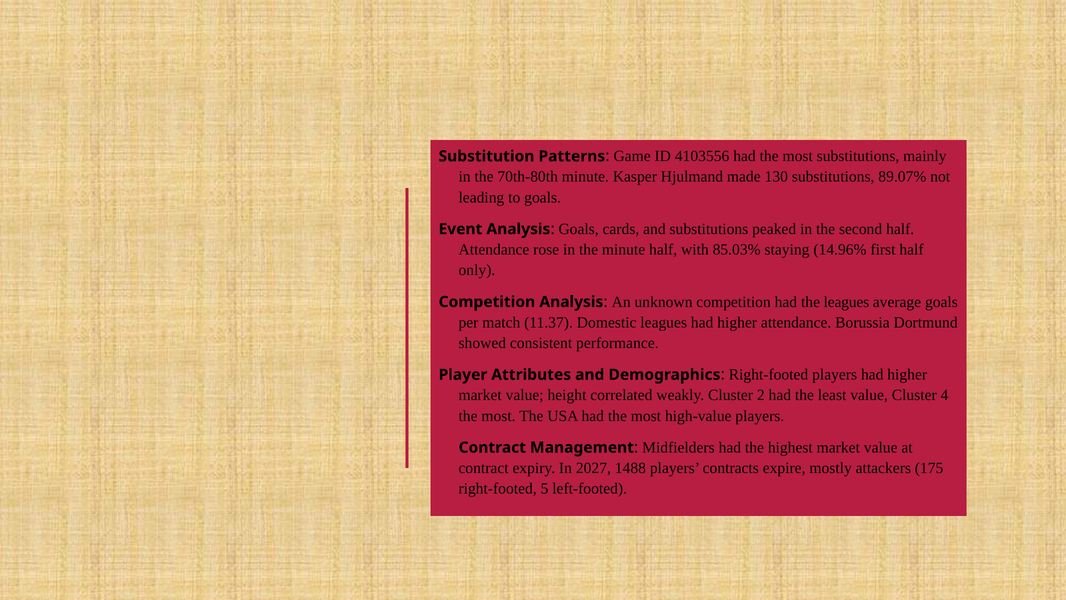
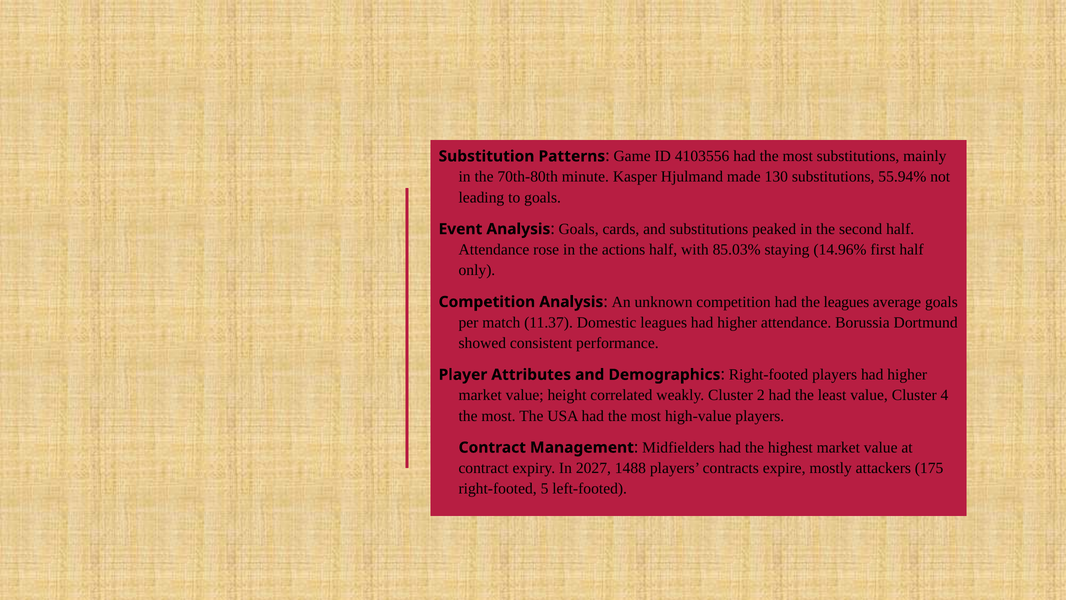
89.07%: 89.07% -> 55.94% (902, 177)
the minute: minute -> actions (624, 250)
